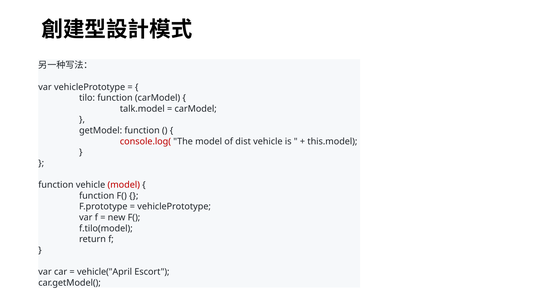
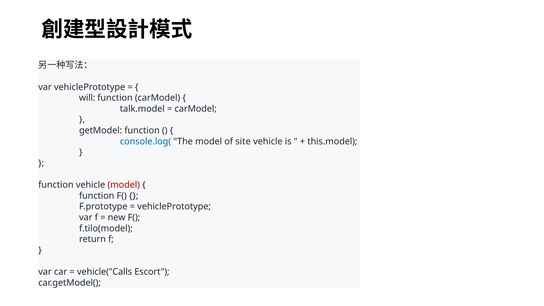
tilo: tilo -> will (87, 98)
console.log( colour: red -> blue (145, 141)
dist: dist -> site (243, 141)
vehicle("April: vehicle("April -> vehicle("Calls (105, 272)
